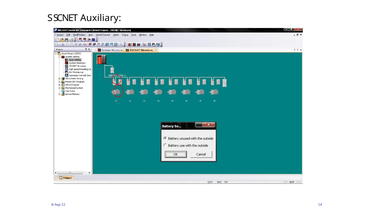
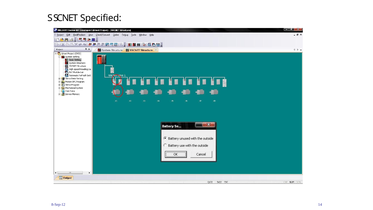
Auxiliary: Auxiliary -> Specified (101, 18)
